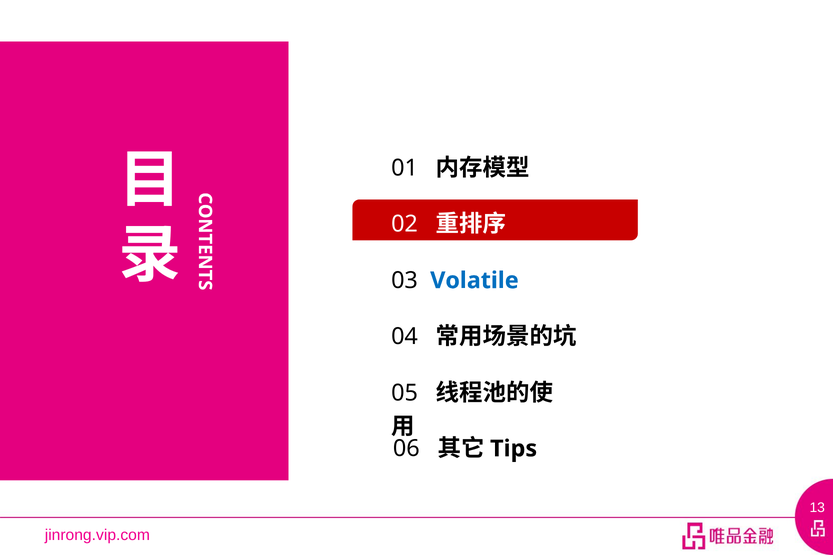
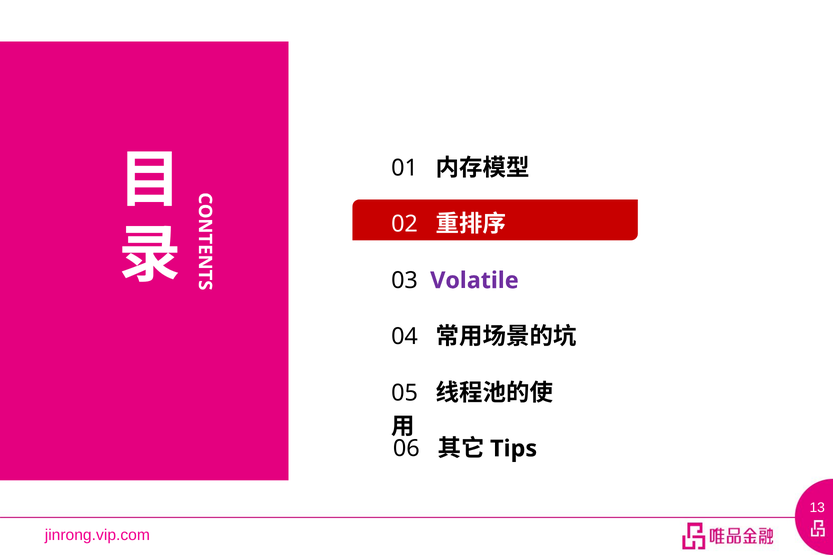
Volatile colour: blue -> purple (474, 281)
